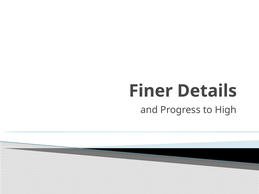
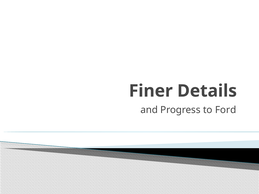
High: High -> Ford (226, 110)
